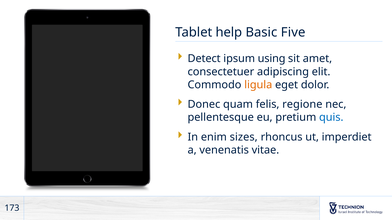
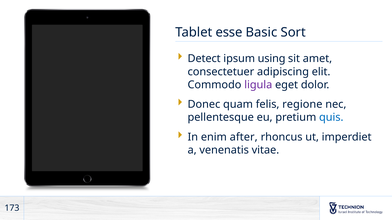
help: help -> esse (229, 32)
Five: Five -> Sort (293, 32)
ligula colour: orange -> purple (258, 85)
sizes: sizes -> after (244, 137)
